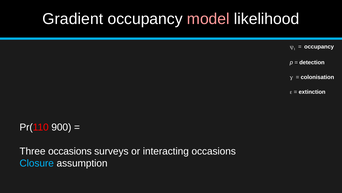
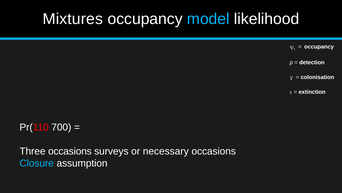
Gradient: Gradient -> Mixtures (73, 19)
model colour: pink -> light blue (208, 19)
900: 900 -> 700 (61, 127)
interacting: interacting -> necessary (166, 151)
